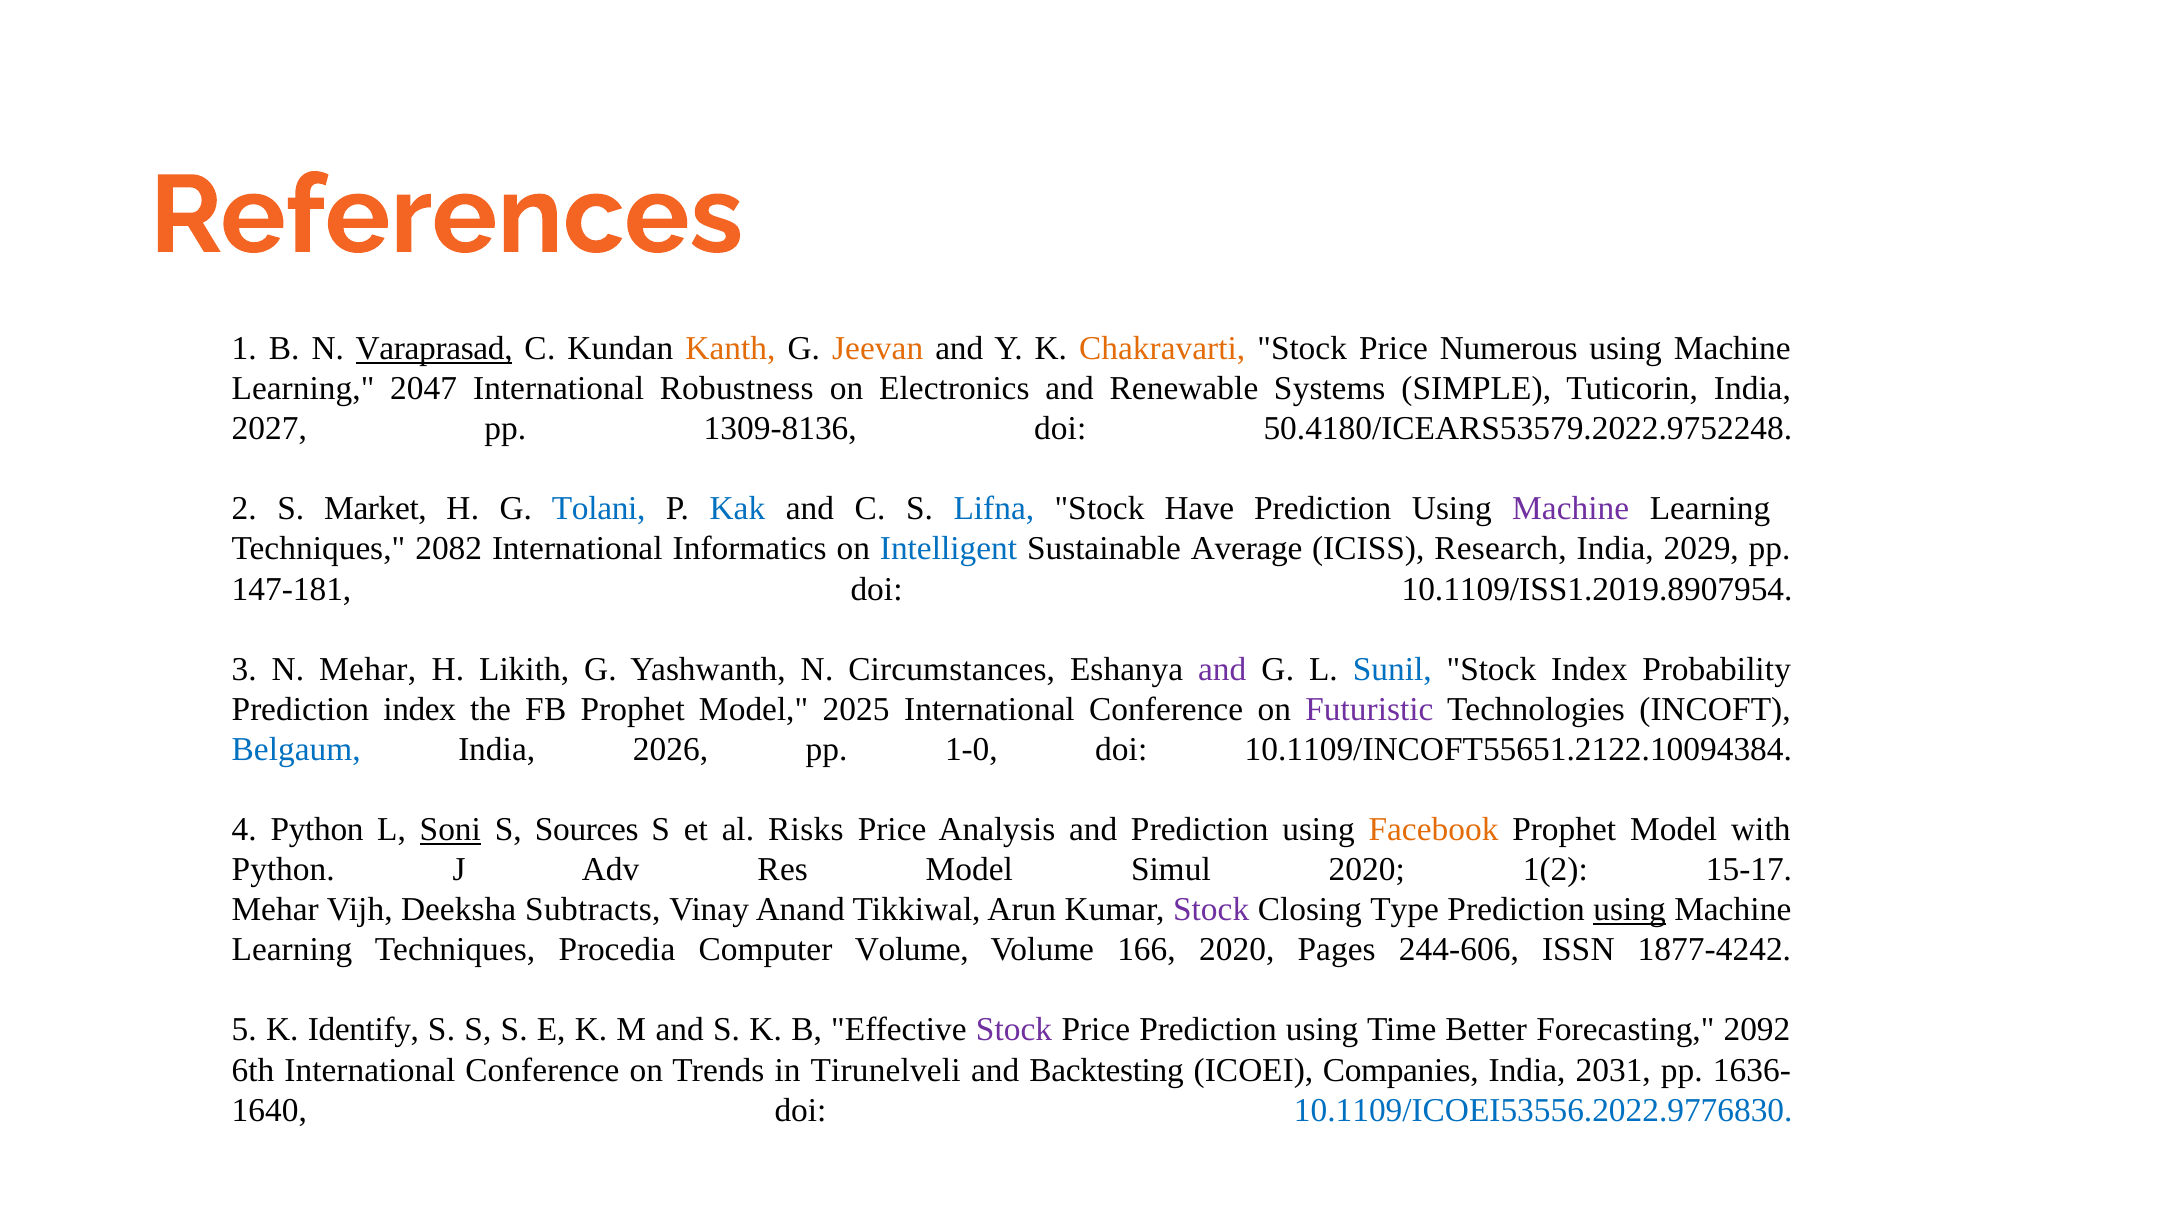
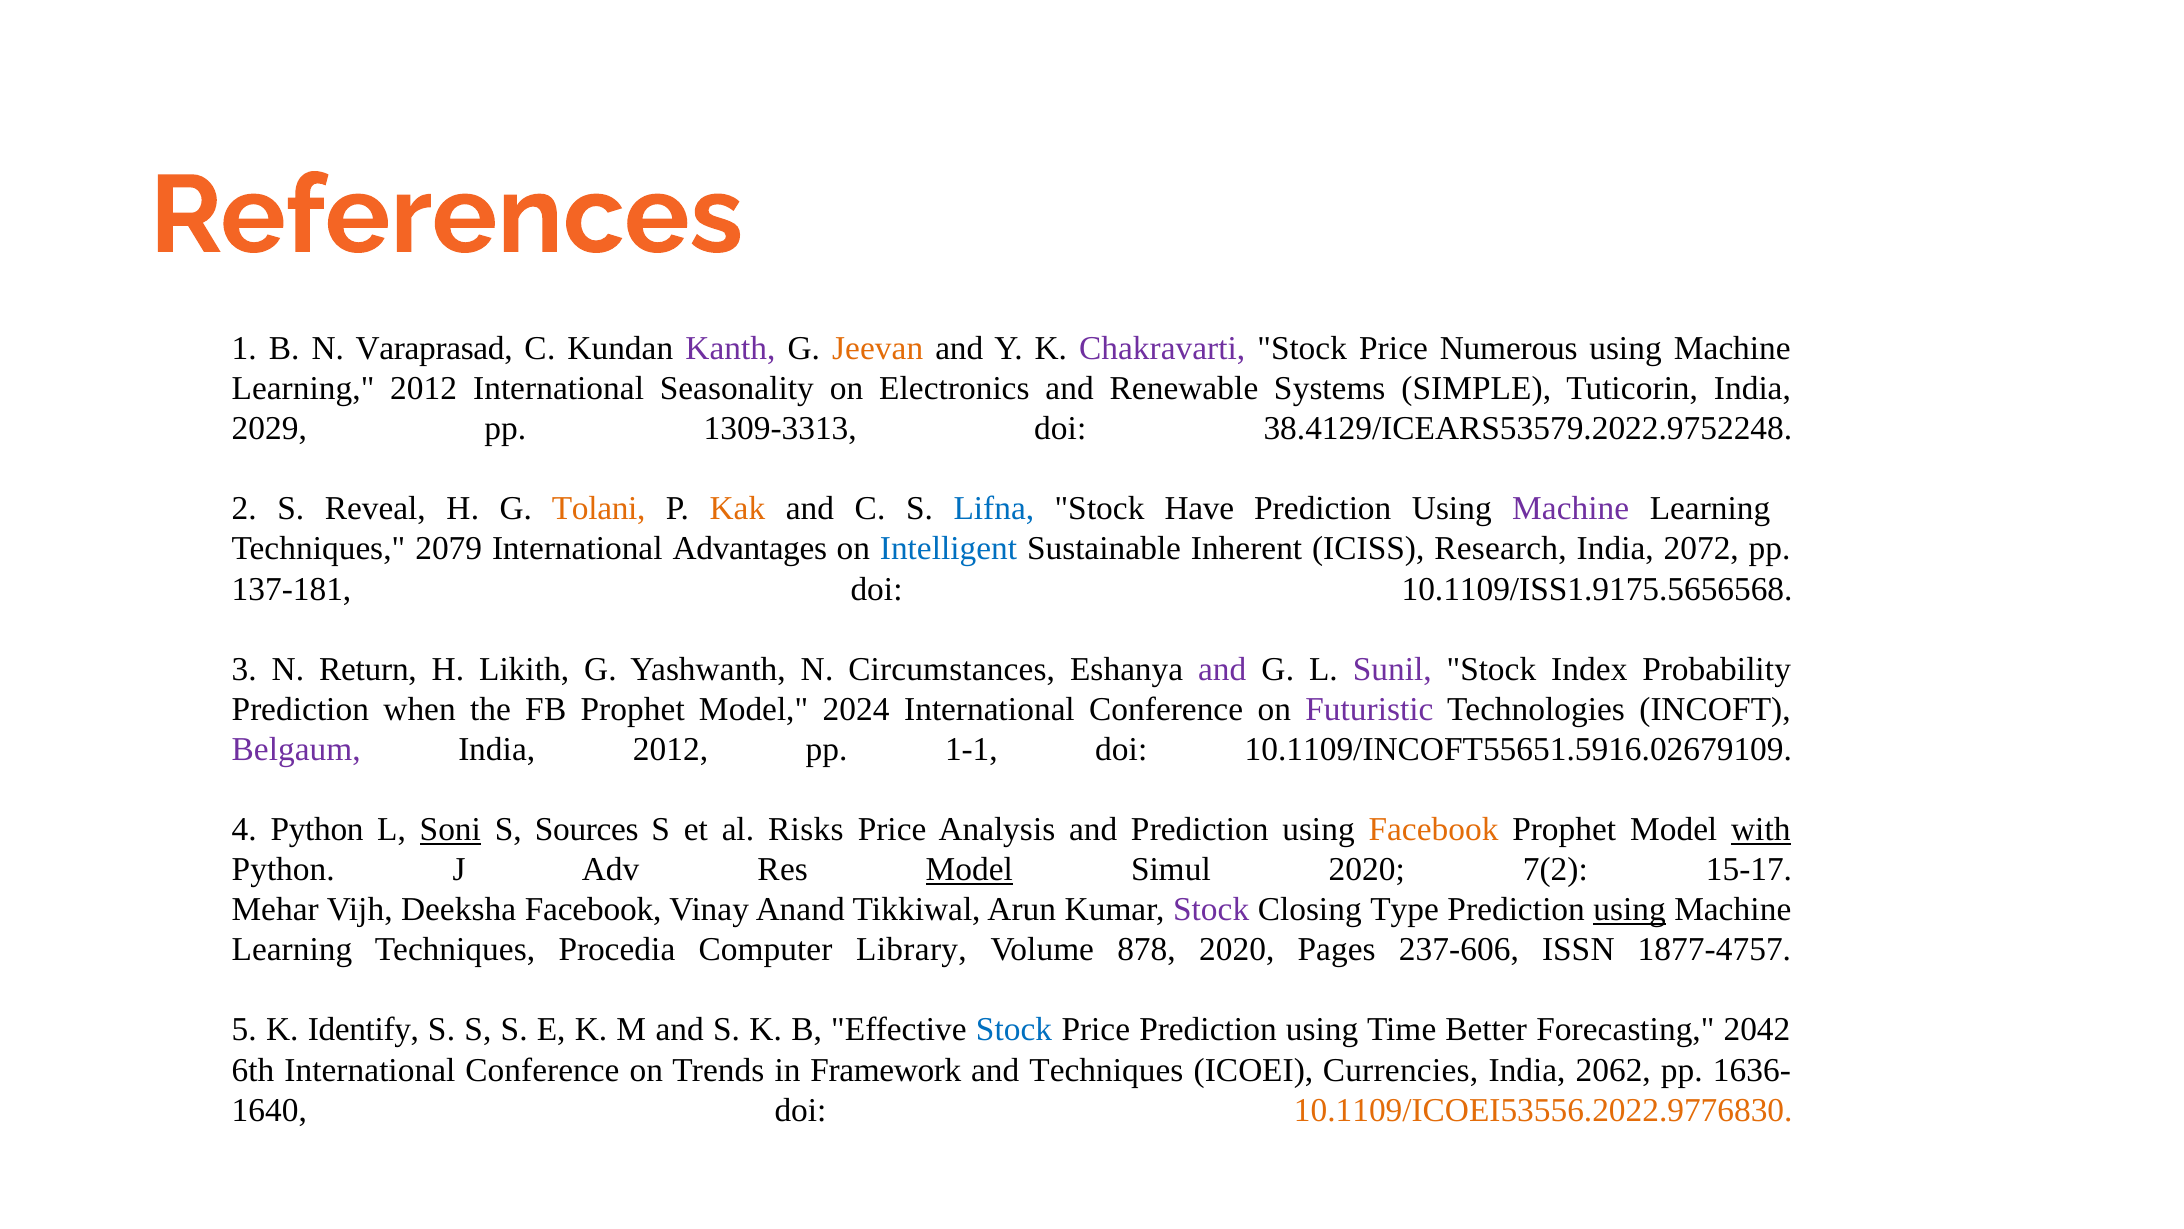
Varaprasad underline: present -> none (434, 348)
Kanth colour: orange -> purple (730, 348)
Chakravarti colour: orange -> purple (1162, 348)
Learning 2047: 2047 -> 2012 (424, 388)
Robustness: Robustness -> Seasonality (737, 388)
2027: 2027 -> 2029 (269, 429)
1309-8136: 1309-8136 -> 1309-3313 (780, 429)
50.4180/ICEARS53579.2022.9752248: 50.4180/ICEARS53579.2022.9752248 -> 38.4129/ICEARS53579.2022.9752248 (1528, 429)
Market: Market -> Reveal (375, 509)
Tolani colour: blue -> orange (599, 509)
Kak colour: blue -> orange (737, 509)
2082: 2082 -> 2079 (449, 549)
Informatics: Informatics -> Advantages (750, 549)
Average: Average -> Inherent (1247, 549)
2029: 2029 -> 2072 (1701, 549)
147-181: 147-181 -> 137-181 (292, 589)
10.1109/ISS1.2019.8907954: 10.1109/ISS1.2019.8907954 -> 10.1109/ISS1.9175.5656568 (1597, 589)
N Mehar: Mehar -> Return (368, 669)
Sunil colour: blue -> purple (1392, 669)
Prediction index: index -> when (420, 709)
2025: 2025 -> 2024 (856, 709)
Belgaum colour: blue -> purple (296, 749)
India 2026: 2026 -> 2012 (671, 749)
1-0: 1-0 -> 1-1 (971, 749)
10.1109/INCOFT55651.2122.10094384: 10.1109/INCOFT55651.2122.10094384 -> 10.1109/INCOFT55651.5916.02679109 (1518, 749)
with underline: none -> present (1761, 829)
Model underline: none -> present (969, 869)
1(2: 1(2 -> 7(2 (1555, 869)
Deeksha Subtracts: Subtracts -> Facebook (593, 909)
Computer Volume: Volume -> Library (912, 949)
166: 166 -> 878 (1147, 949)
244-606: 244-606 -> 237-606 (1459, 949)
1877-4242: 1877-4242 -> 1877-4757 (1714, 949)
Stock colour: purple -> blue (1014, 1030)
2092: 2092 -> 2042 (1757, 1030)
Tirunelveli: Tirunelveli -> Framework (886, 1070)
and Backtesting: Backtesting -> Techniques (1106, 1070)
Companies: Companies -> Currencies (1400, 1070)
2031: 2031 -> 2062 (1613, 1070)
10.1109/ICOEI53556.2022.9776830 colour: blue -> orange (1543, 1110)
